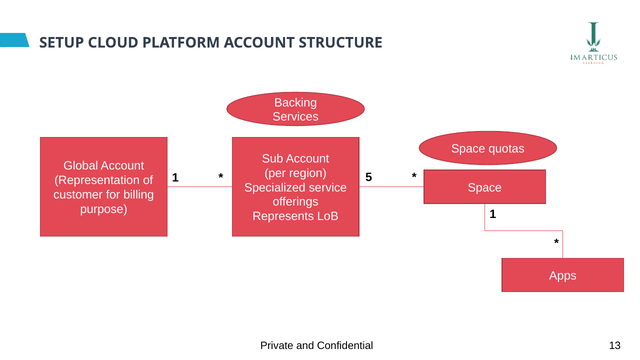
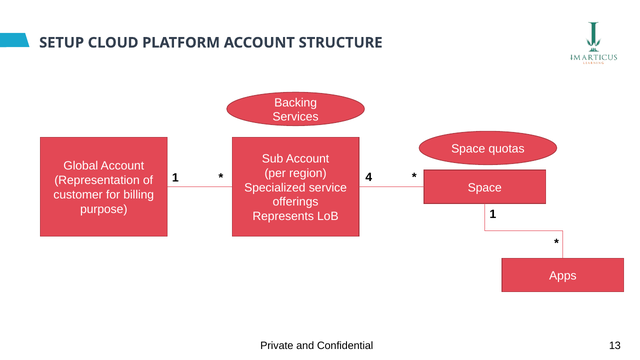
5: 5 -> 4 (369, 177)
